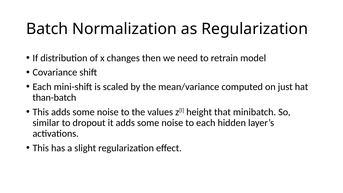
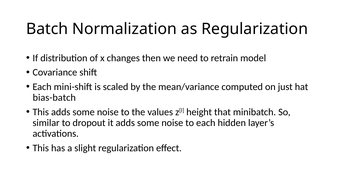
than-batch: than-batch -> bias-batch (54, 98)
